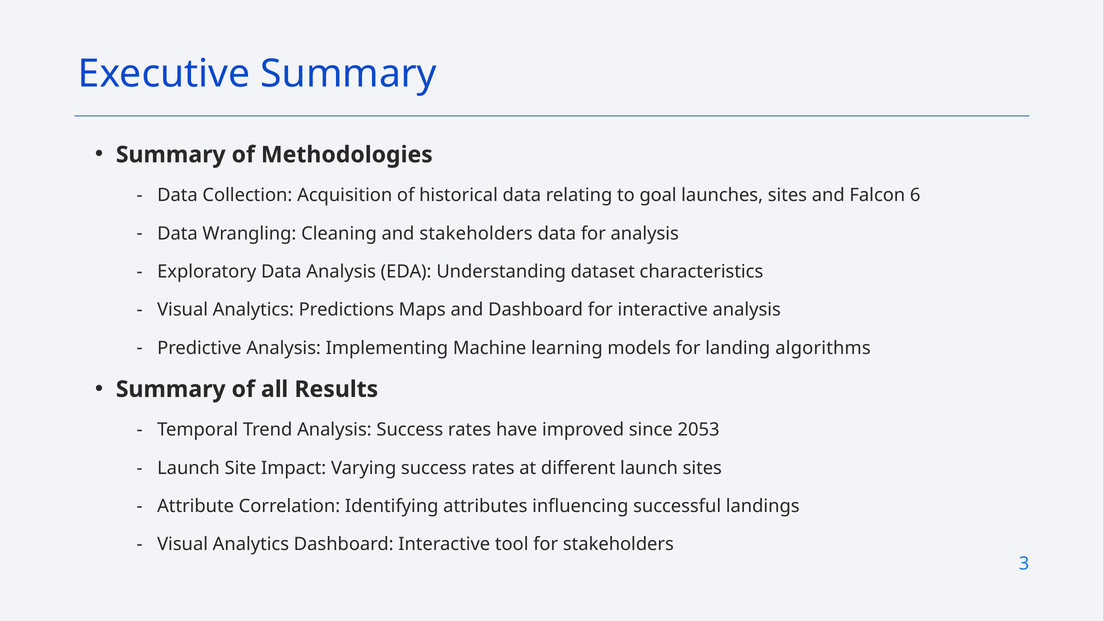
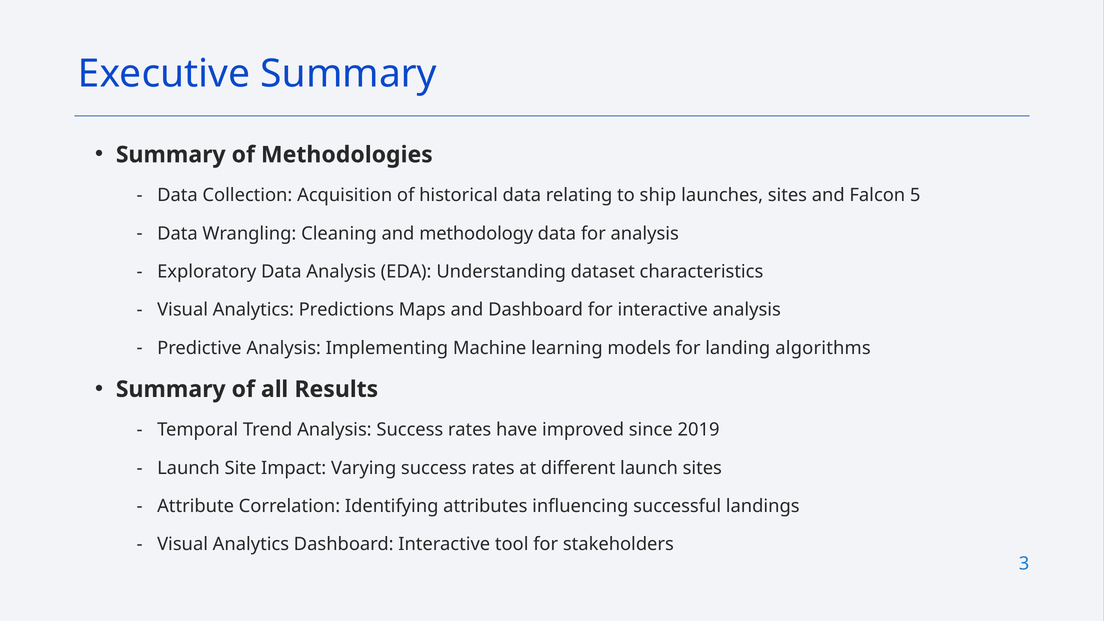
goal: goal -> ship (658, 195)
6: 6 -> 5 (915, 195)
and stakeholders: stakeholders -> methodology (476, 233)
2053: 2053 -> 2019 (699, 430)
